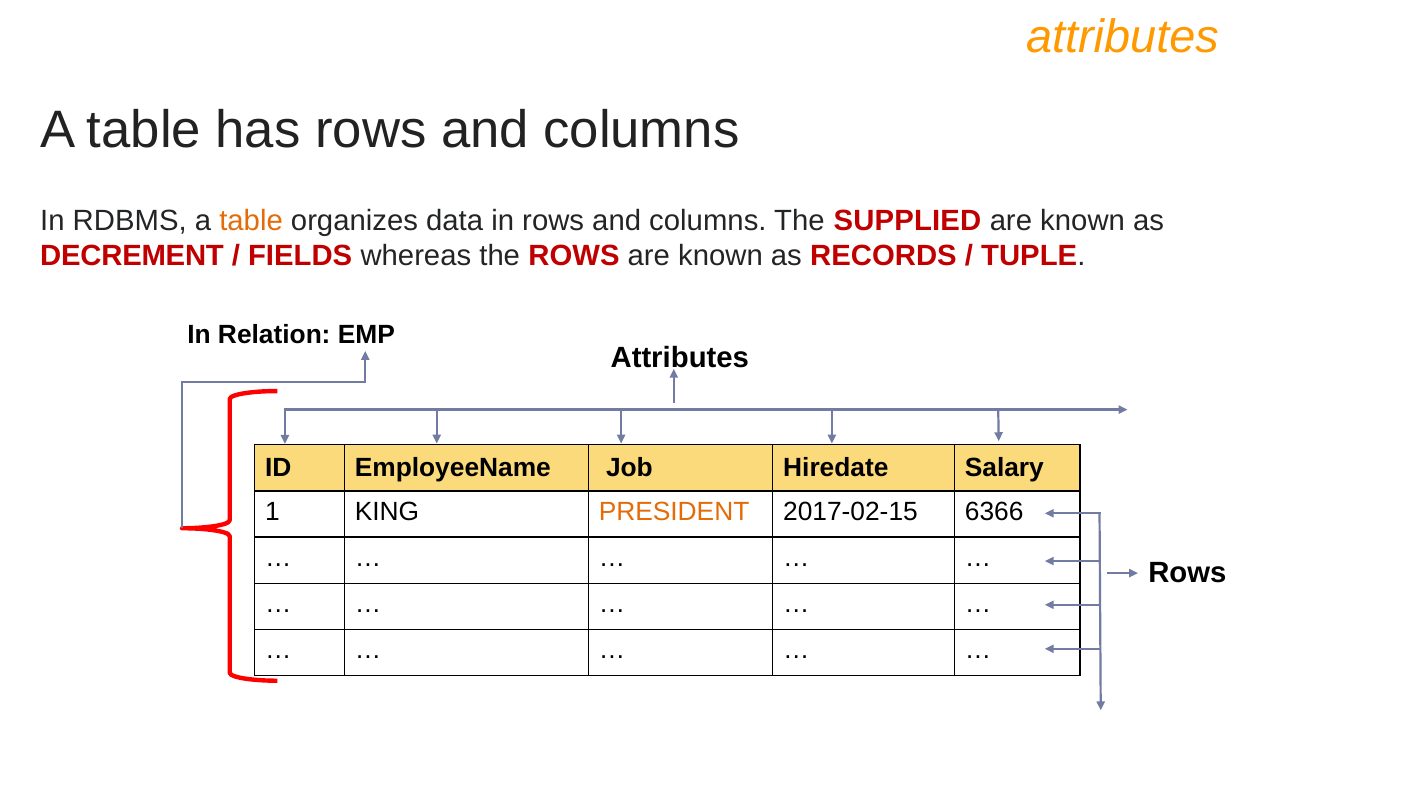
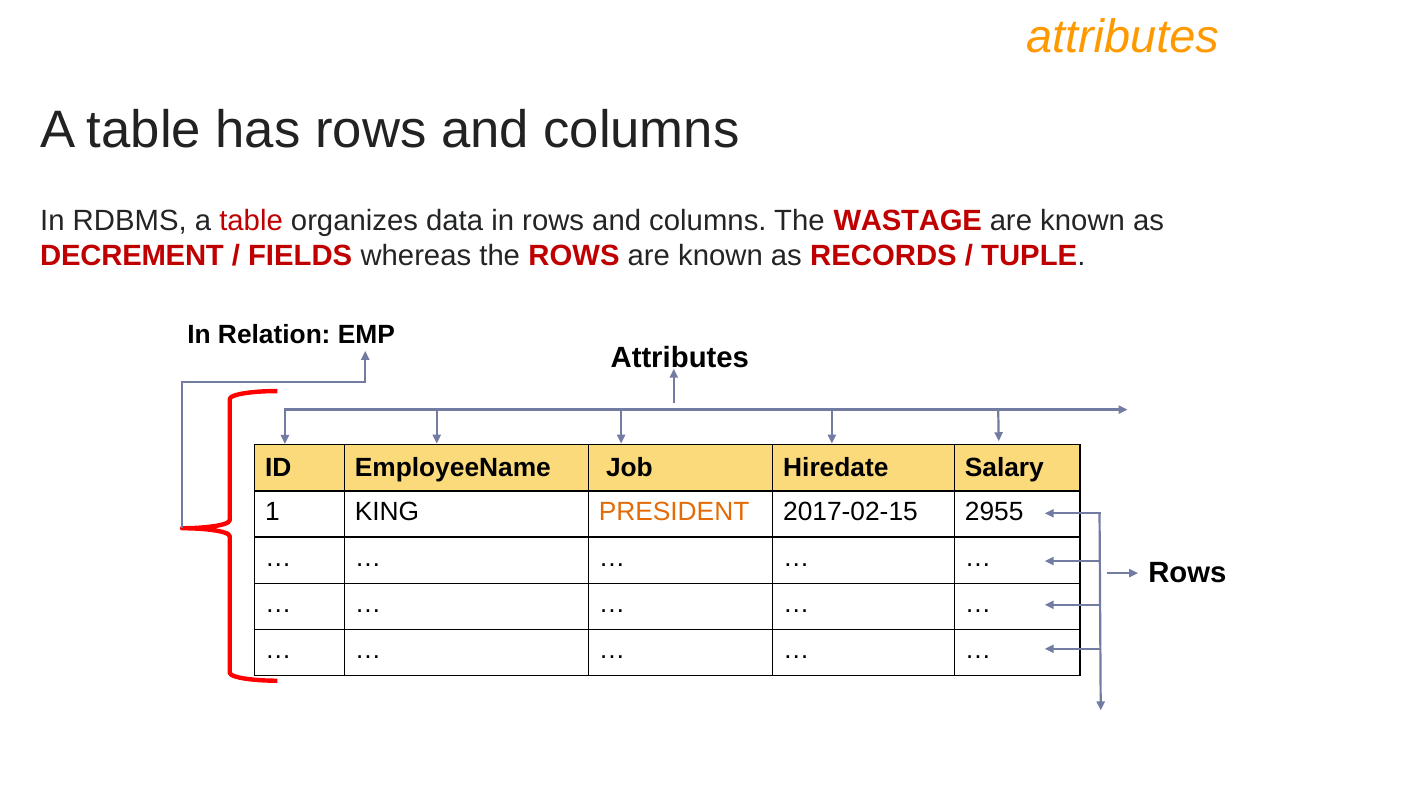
table colour: orange -> red (251, 221)
SUPPLIED: SUPPLIED -> WASTAGE (908, 221)
6366: 6366 -> 2955 (994, 512)
